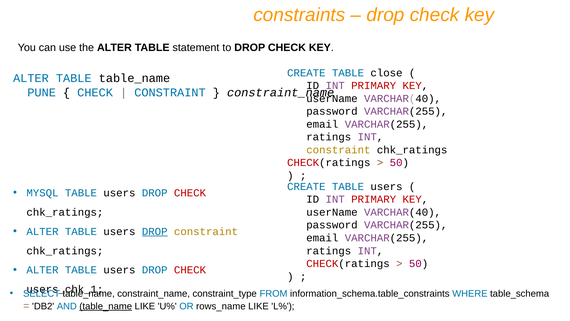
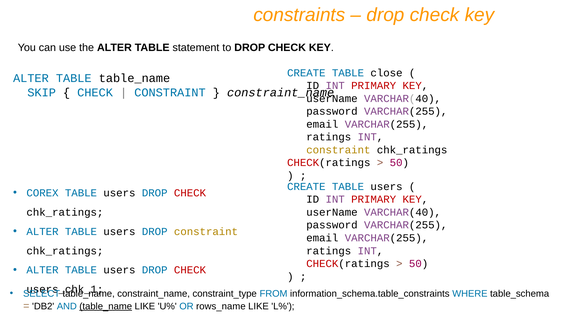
PUNE: PUNE -> SKIP (42, 92)
MYSQL: MYSQL -> COREX (42, 193)
DROP underline: present -> none (155, 231)
